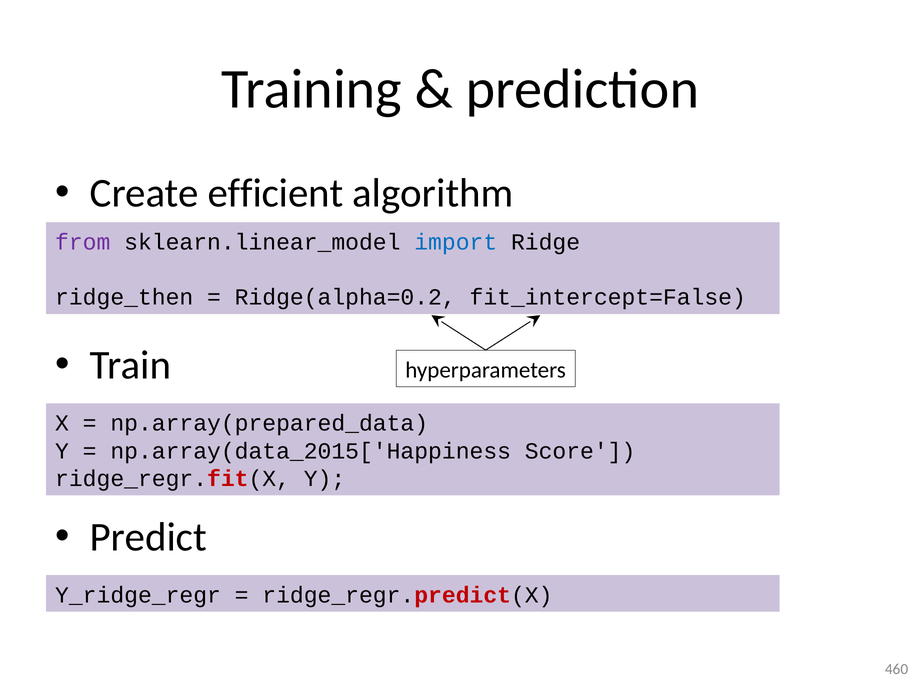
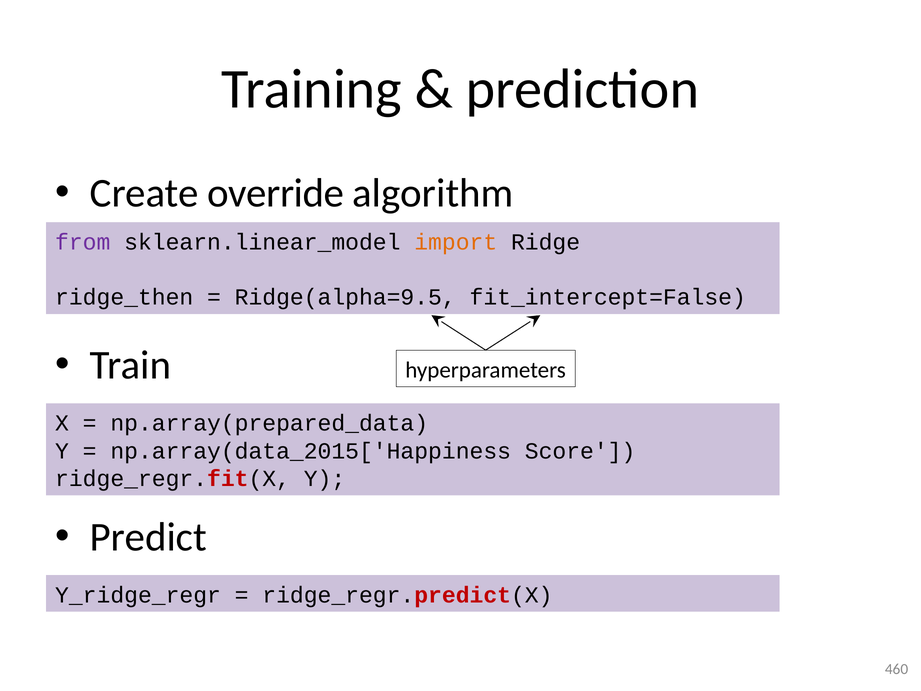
efficient: efficient -> override (276, 193)
import colour: blue -> orange (456, 242)
Ridge(alpha=0.2: Ridge(alpha=0.2 -> Ridge(alpha=9.5 (345, 297)
